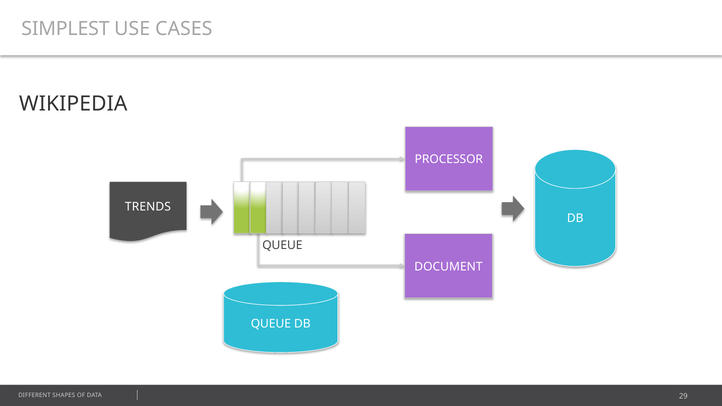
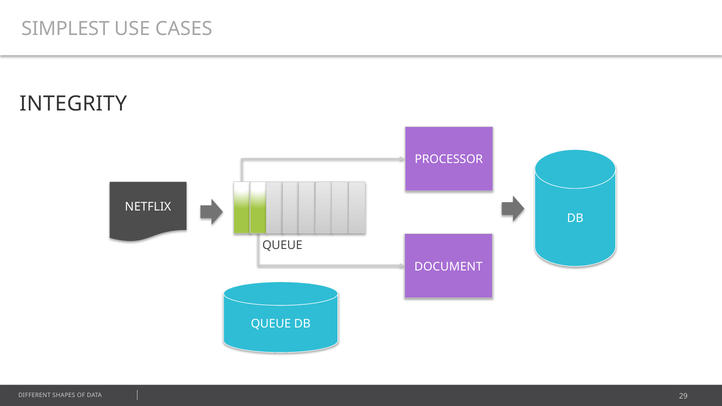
WIKIPEDIA: WIKIPEDIA -> INTEGRITY (73, 104)
TRENDS: TRENDS -> NETFLIX (148, 207)
